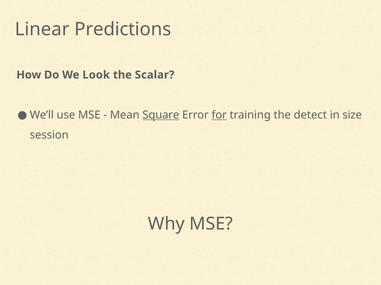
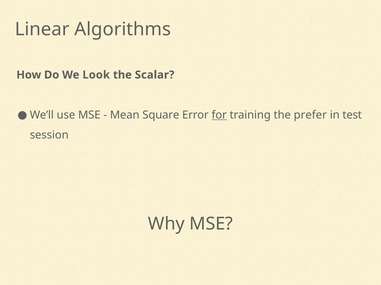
Predictions: Predictions -> Algorithms (123, 29)
Square underline: present -> none (161, 115)
detect: detect -> prefer (310, 115)
size: size -> test (352, 115)
